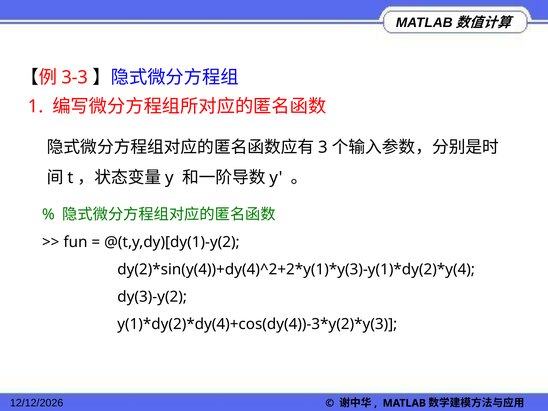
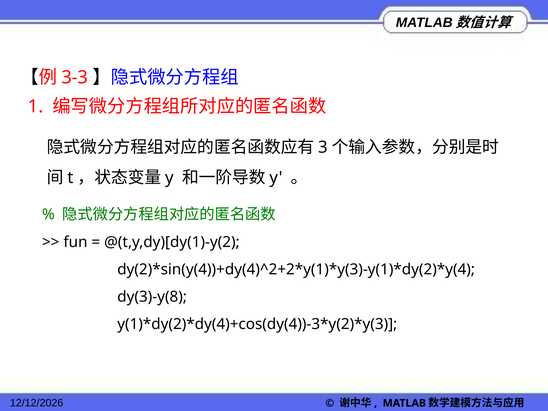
dy(3)-y(2: dy(3)-y(2 -> dy(3)-y(8 (152, 297)
